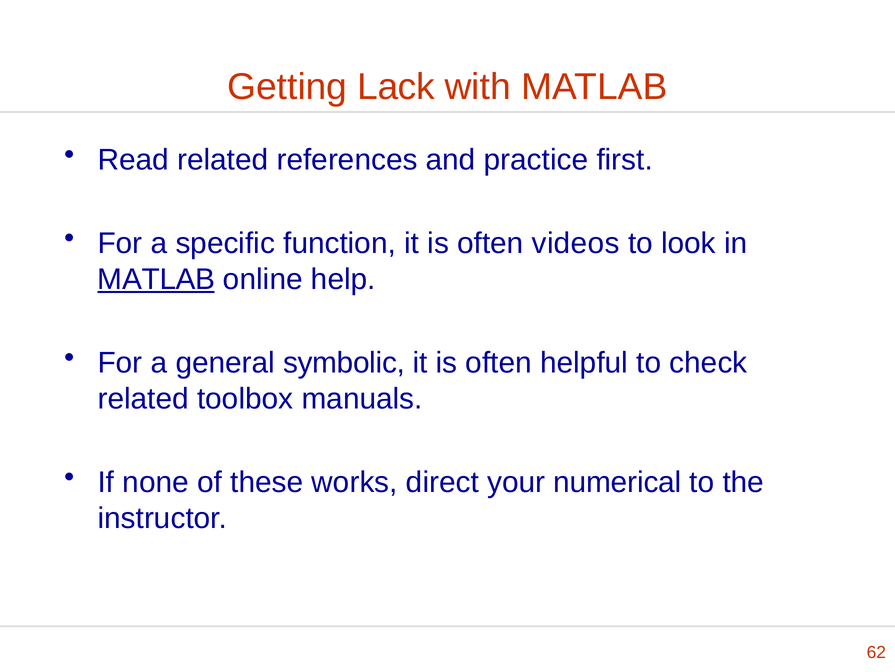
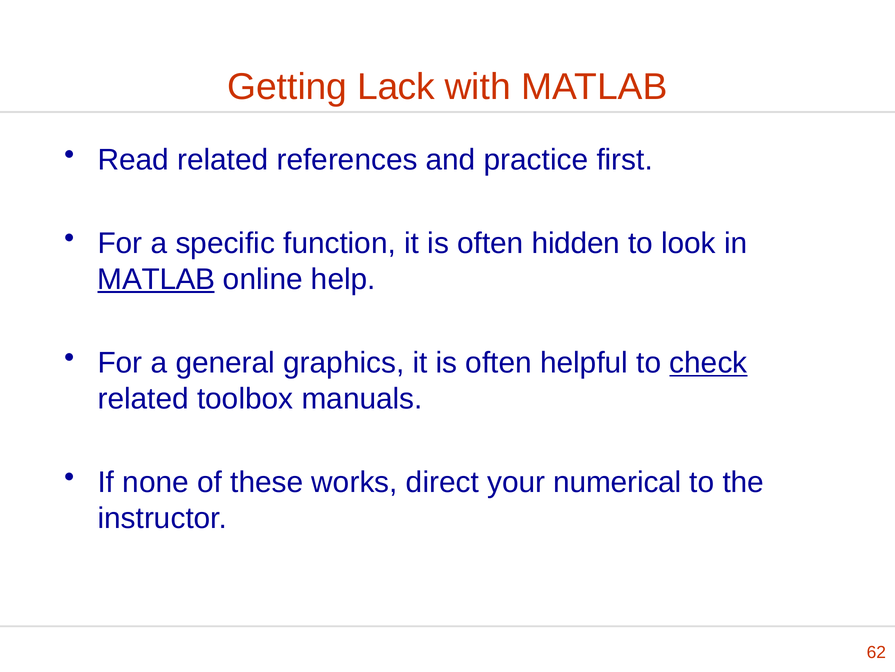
videos: videos -> hidden (576, 243)
symbolic: symbolic -> graphics (344, 362)
check underline: none -> present (708, 362)
